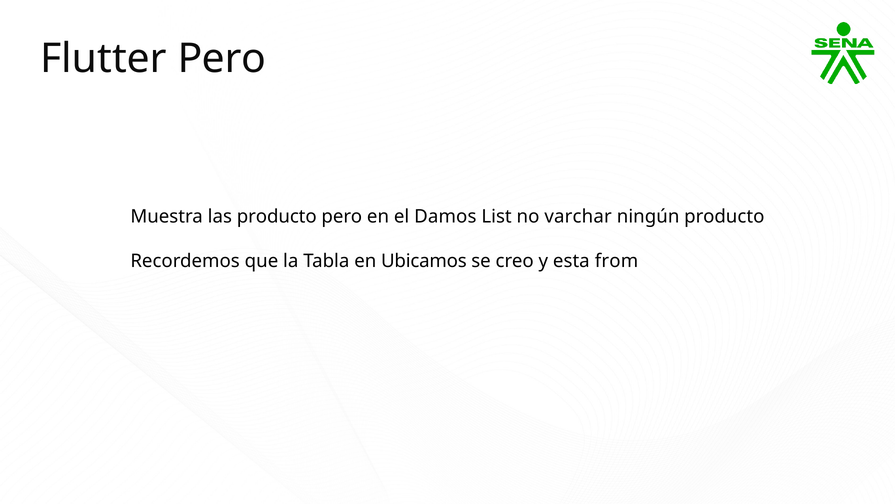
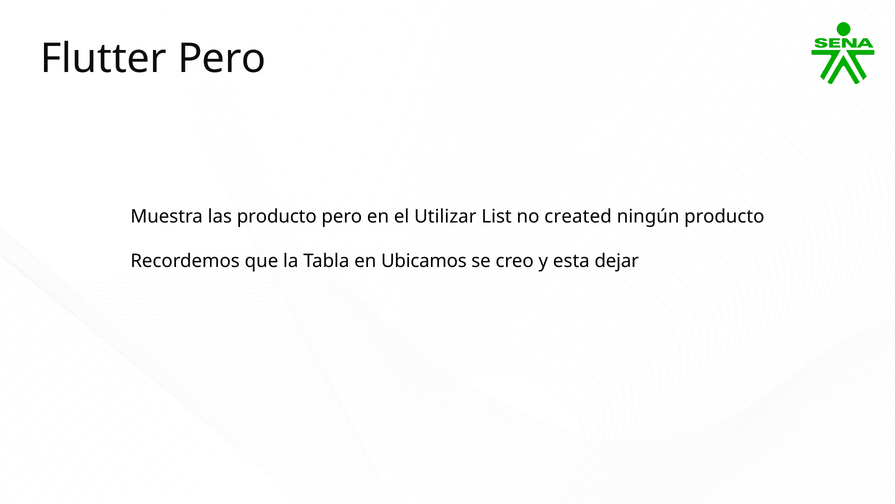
Damos: Damos -> Utilizar (445, 216)
varchar: varchar -> created (578, 216)
from: from -> dejar (617, 261)
